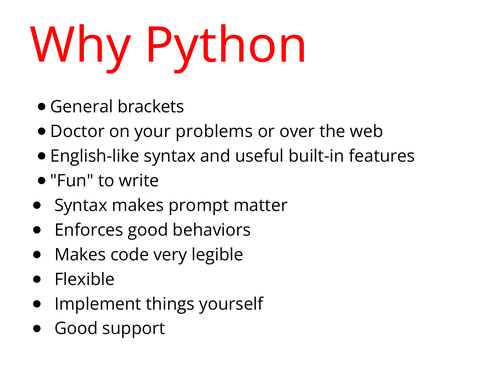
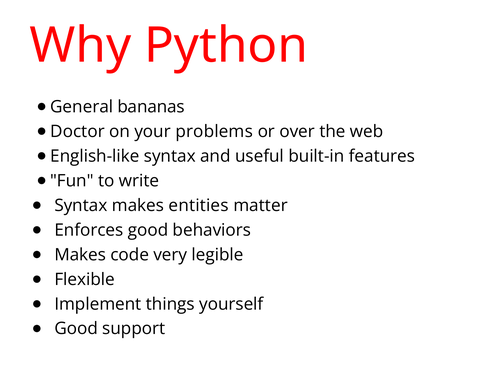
brackets: brackets -> bananas (151, 107)
prompt: prompt -> entities (199, 206)
